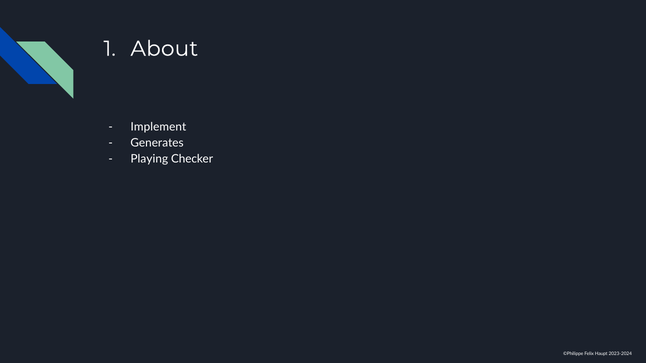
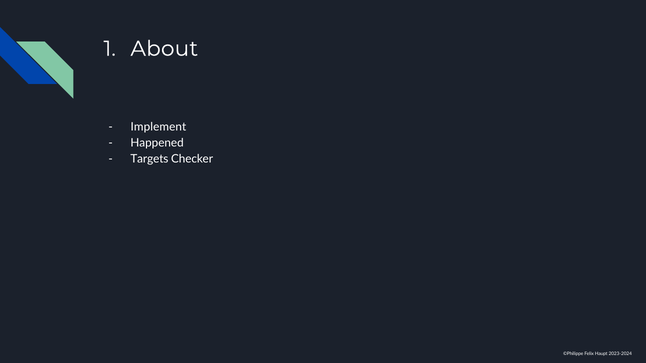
Generates: Generates -> Happened (157, 143)
Playing: Playing -> Targets (149, 159)
